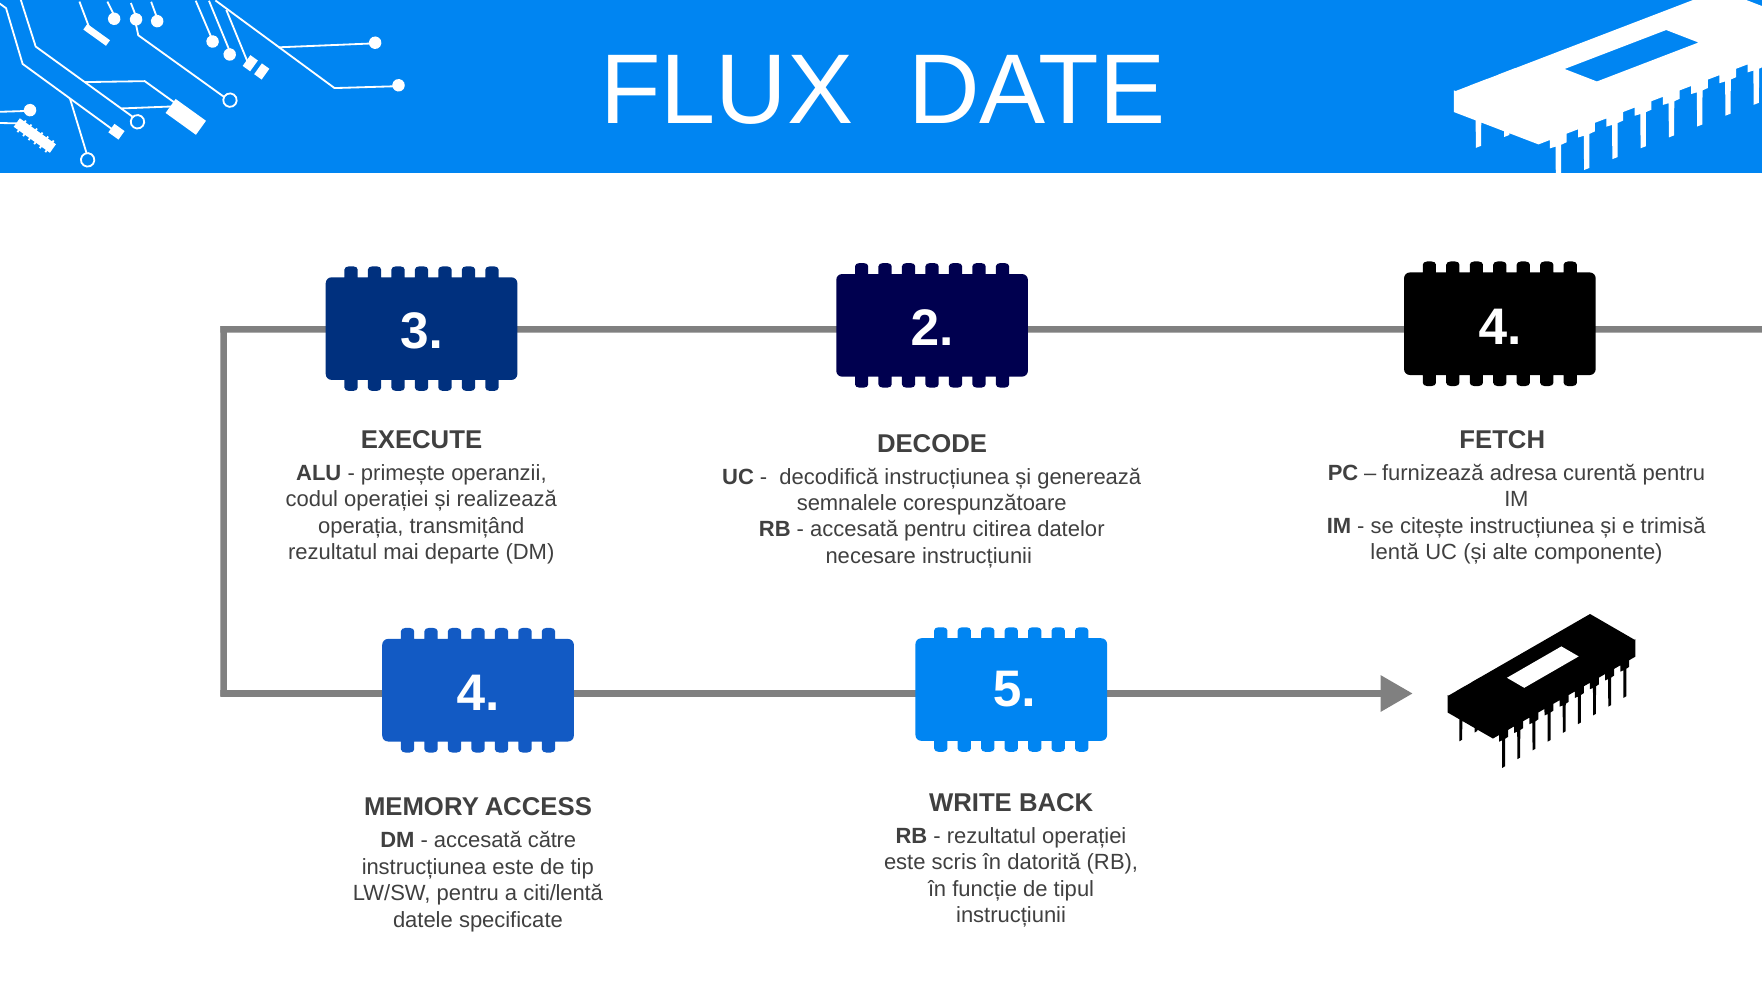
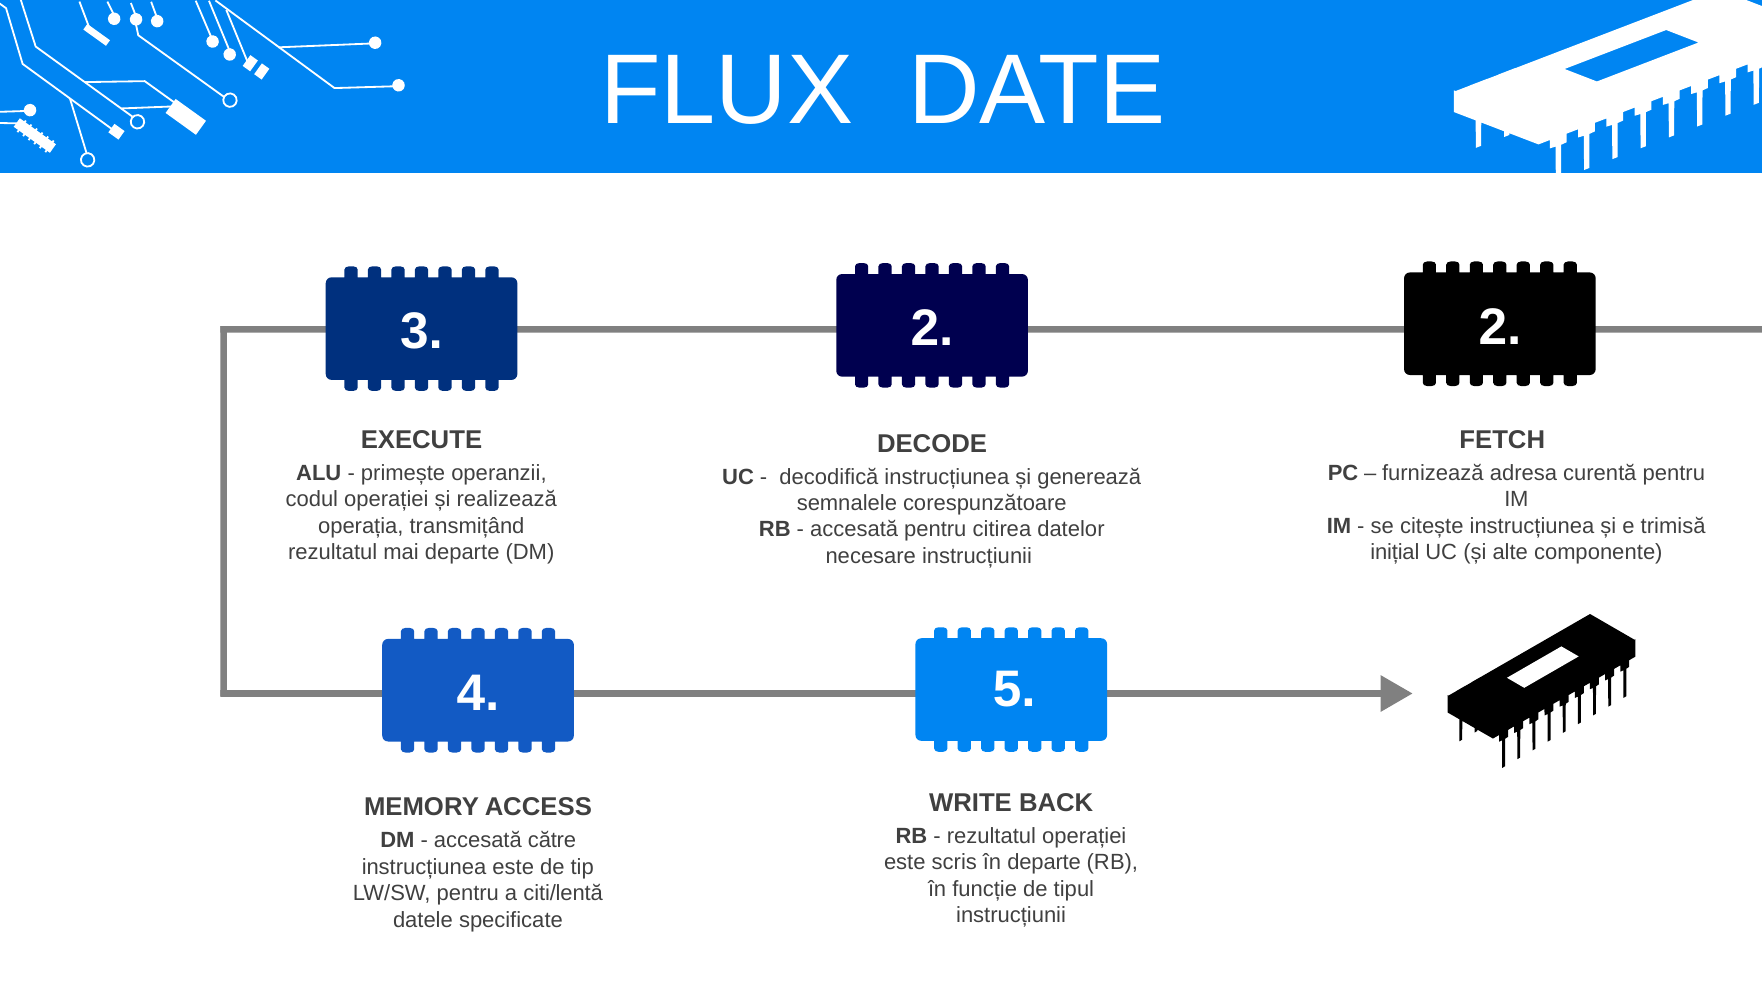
2 4: 4 -> 2 (1500, 328)
lentă: lentă -> inițial (1395, 552)
în datorită: datorită -> departe (1044, 863)
